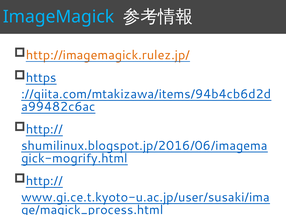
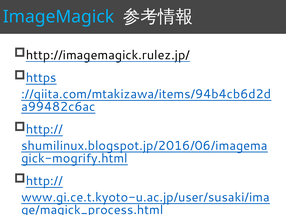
http://imagemagick.rulez.jp/ colour: orange -> black (108, 55)
